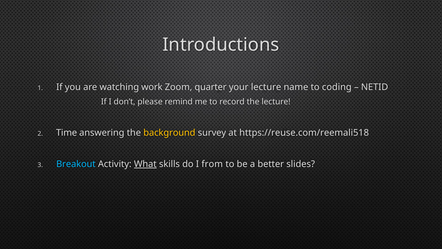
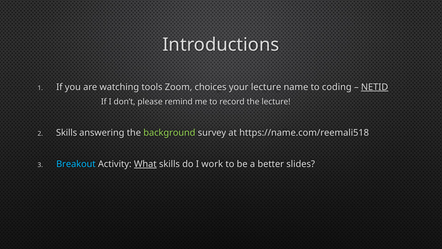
work: work -> tools (152, 87)
quarter: quarter -> choices (211, 87)
NETID underline: none -> present (375, 87)
Time: Time -> Skills (67, 132)
background colour: yellow -> light green (169, 132)
https://reuse.com/reemali518: https://reuse.com/reemali518 -> https://name.com/reemali518 (304, 132)
from: from -> work (212, 164)
